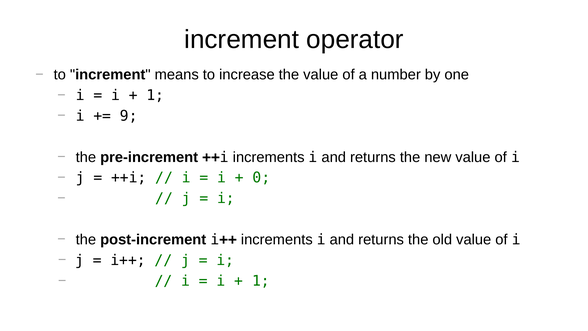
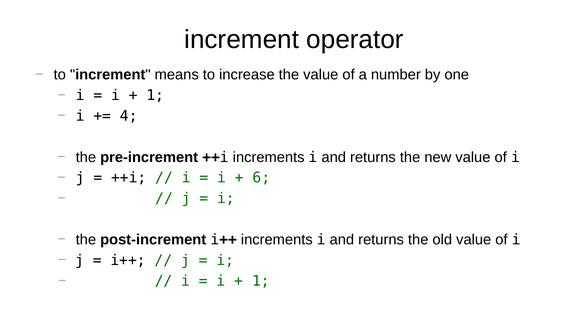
9: 9 -> 4 (129, 116)
0: 0 -> 6 (261, 178)
